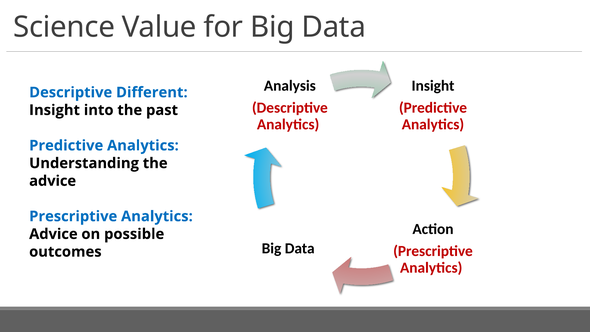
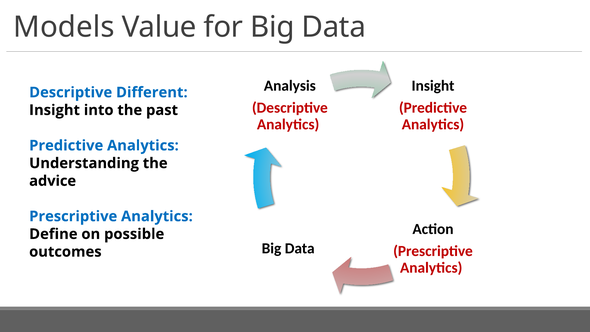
Science: Science -> Models (64, 27)
Advice: Advice -> Define (53, 234)
